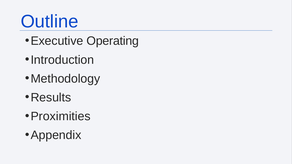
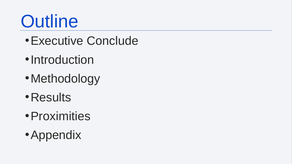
Operating: Operating -> Conclude (113, 41)
